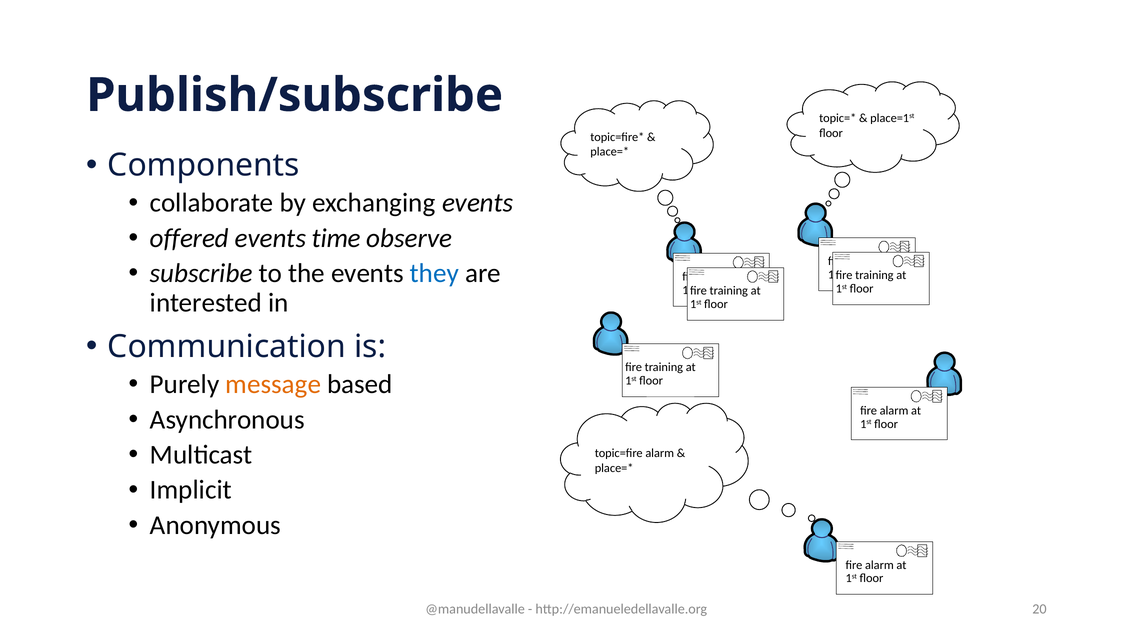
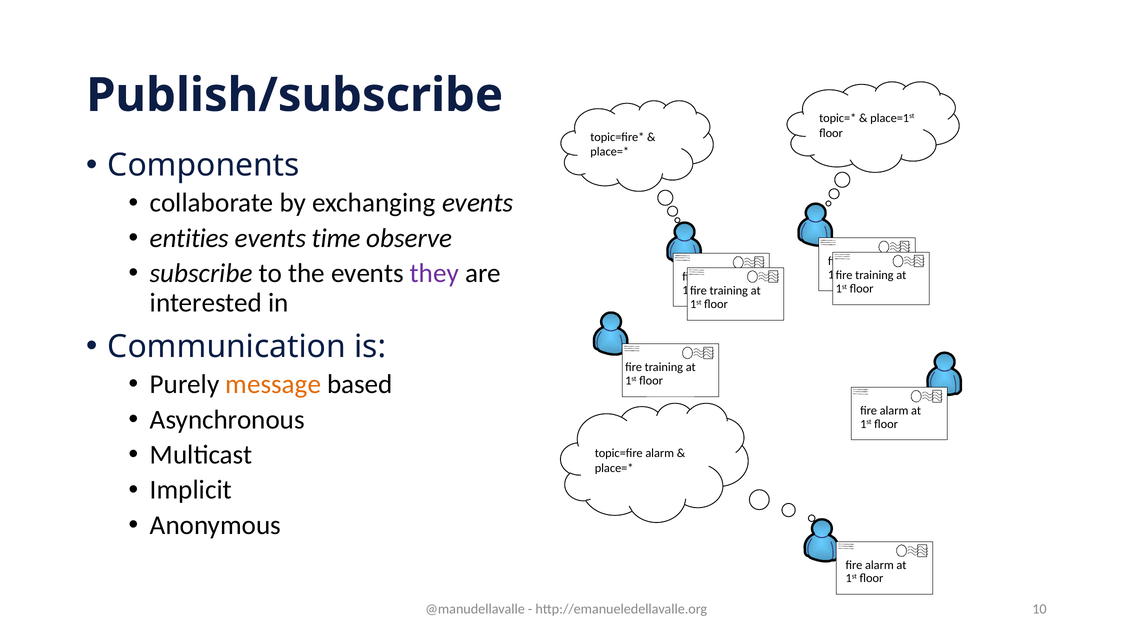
offered: offered -> entities (189, 238)
they colour: blue -> purple (434, 273)
20: 20 -> 10 (1039, 608)
